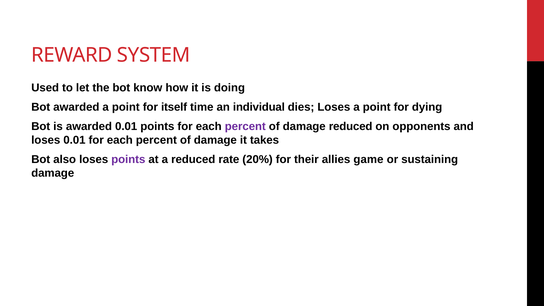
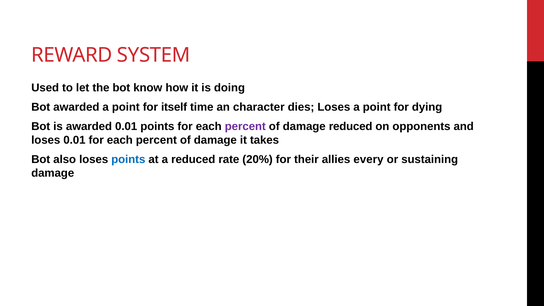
individual: individual -> character (259, 107)
points colour: purple -> blue (128, 159)
game: game -> every (368, 159)
